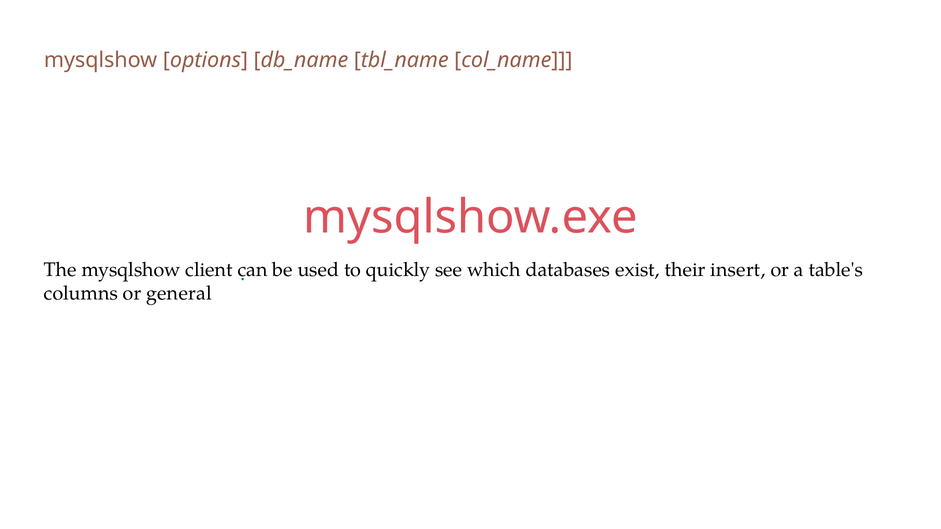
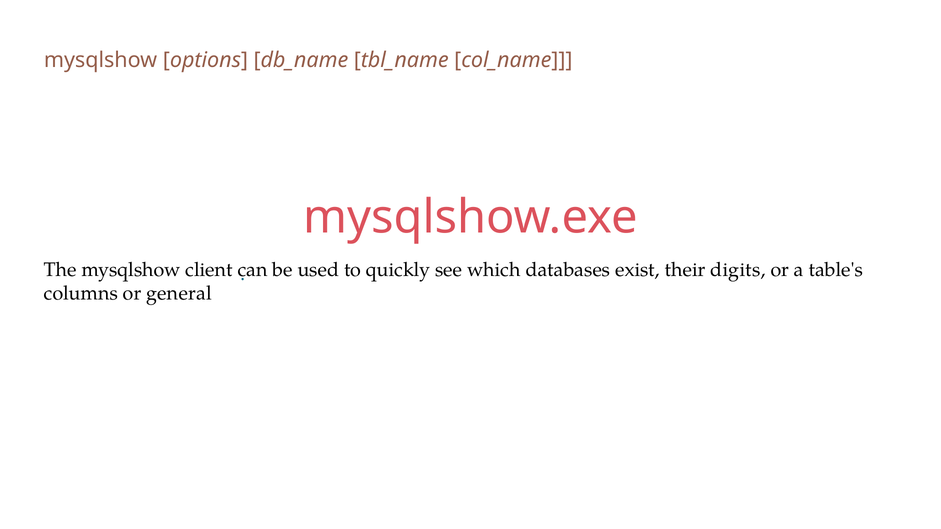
insert: insert -> digits (738, 270)
